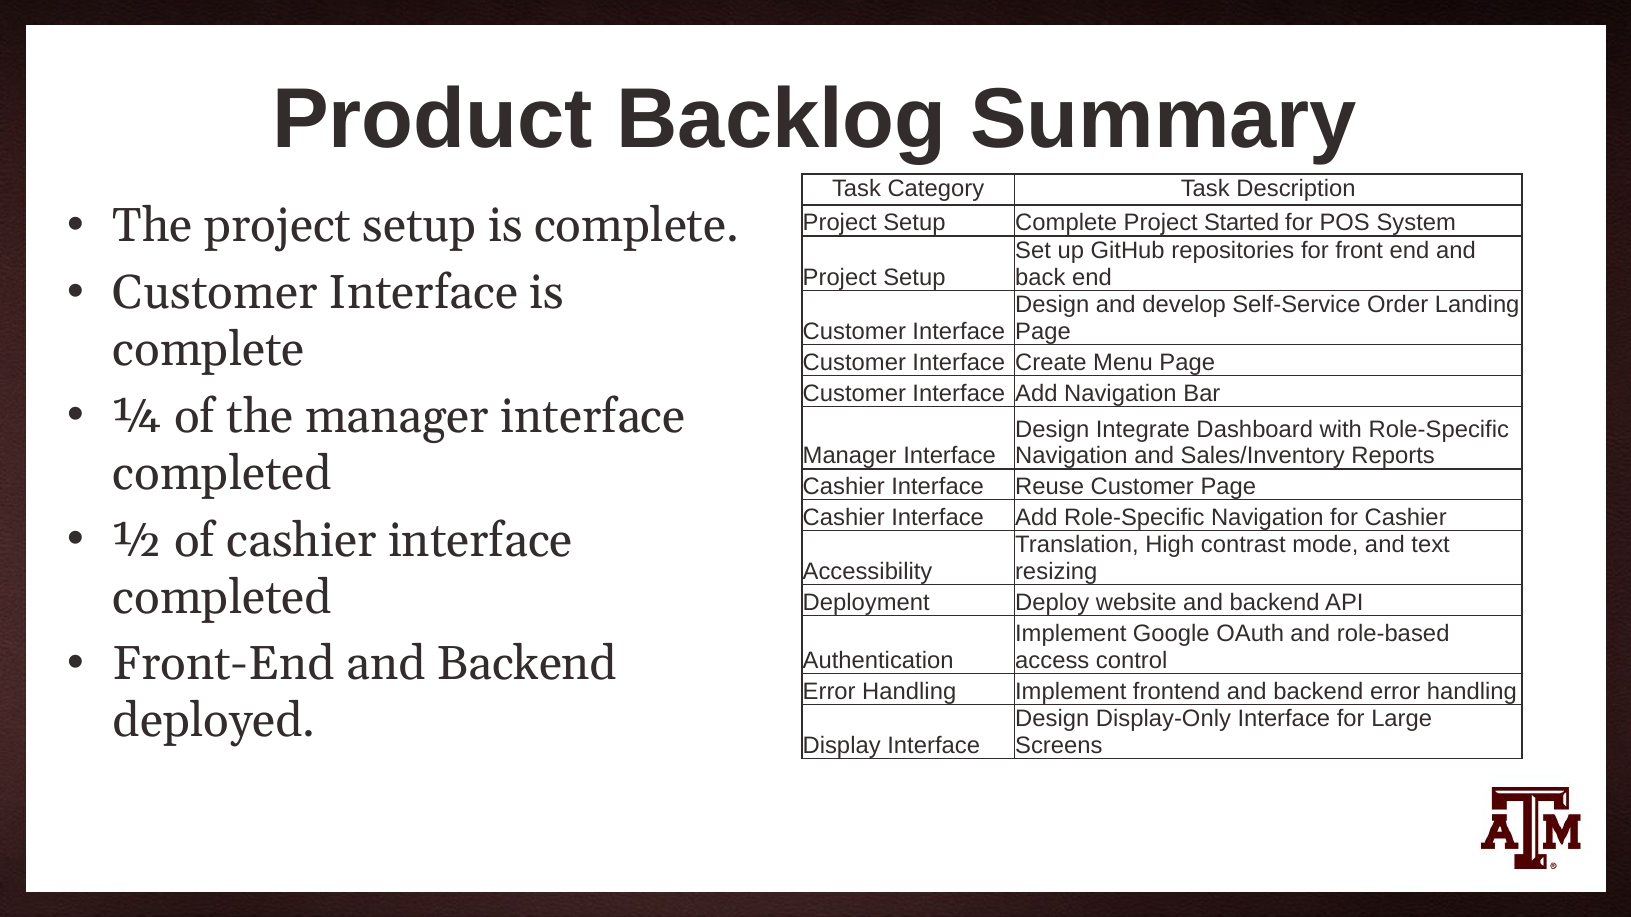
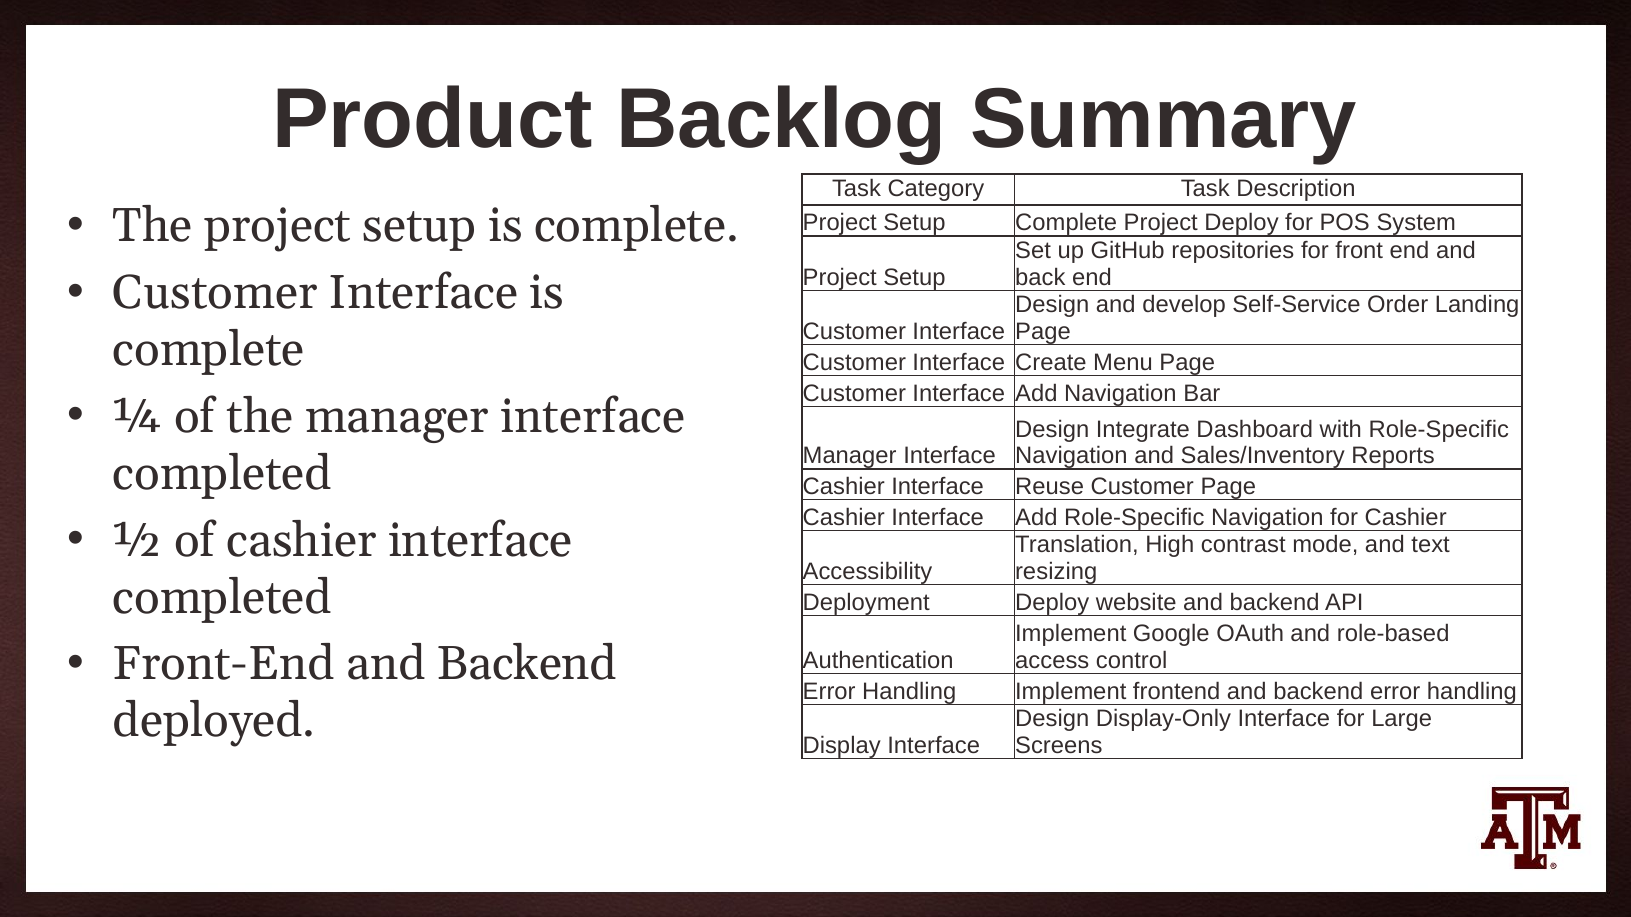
Project Started: Started -> Deploy (1242, 223)
